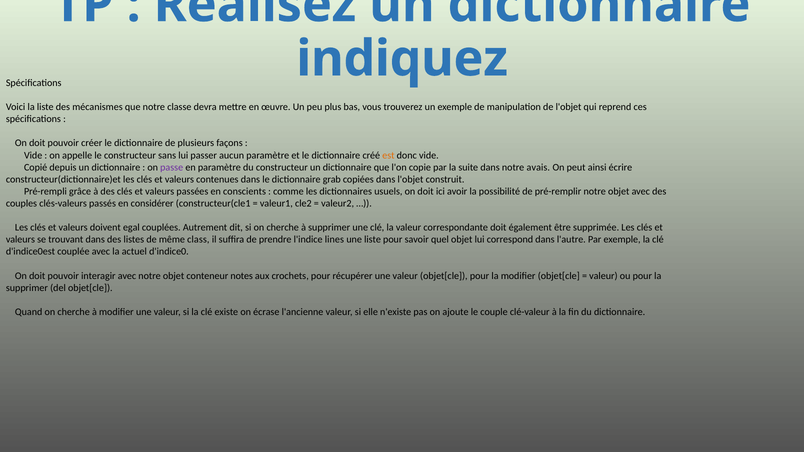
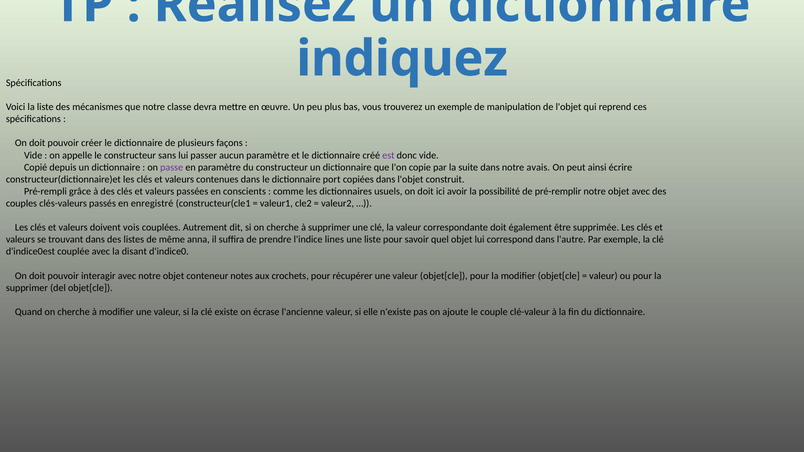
est colour: orange -> purple (388, 155)
grab: grab -> port (332, 179)
considérer: considérer -> enregistré (152, 204)
egal: egal -> vois (131, 228)
class: class -> anna (198, 240)
actuel: actuel -> disant (134, 252)
